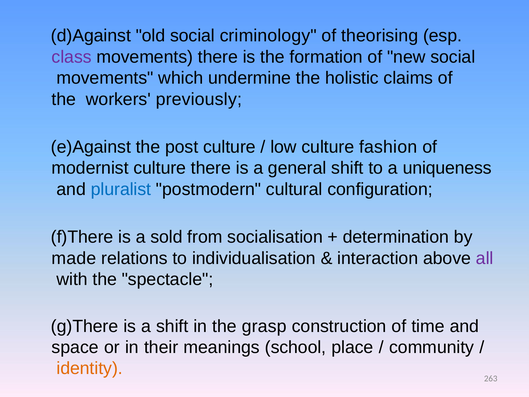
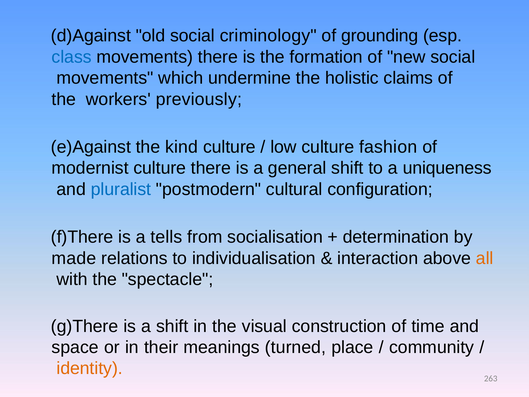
theorising: theorising -> grounding (380, 36)
class colour: purple -> blue (72, 57)
post: post -> kind (182, 147)
sold: sold -> tells (166, 237)
all colour: purple -> orange (485, 258)
grasp: grasp -> visual (264, 326)
school: school -> turned (296, 347)
